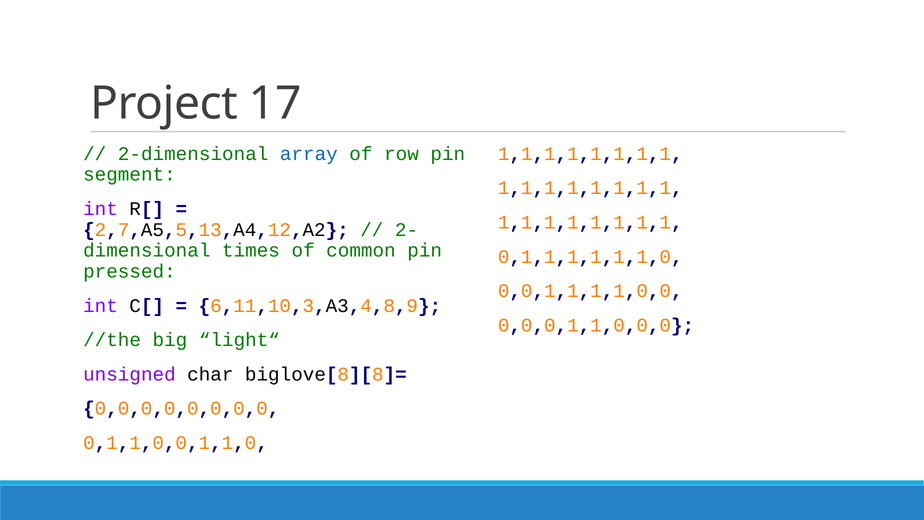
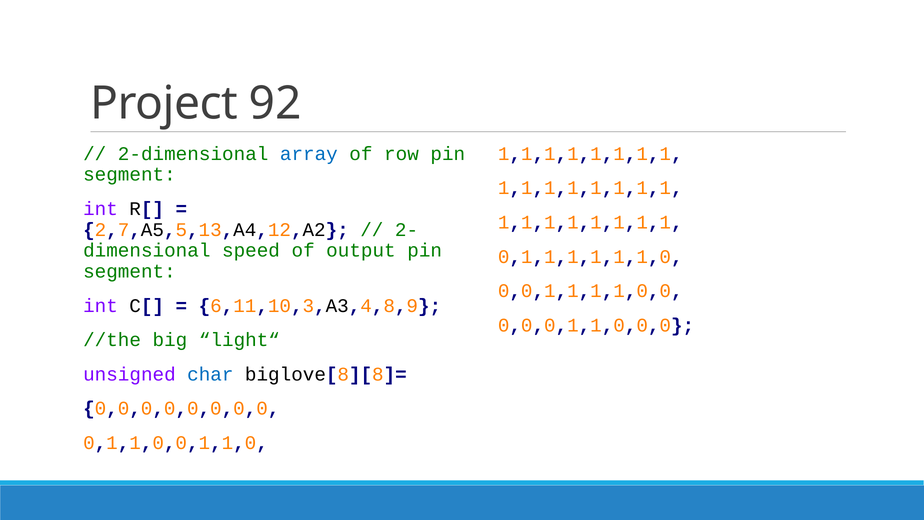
17: 17 -> 92 (275, 104)
times: times -> speed (251, 250)
common: common -> output (361, 250)
pressed: pressed -> segment (129, 271)
char colour: black -> blue (210, 374)
